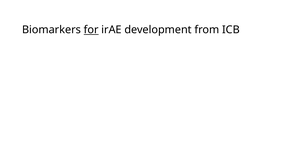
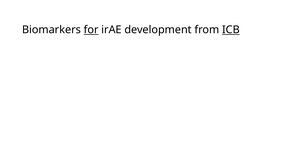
ICB underline: none -> present (231, 30)
